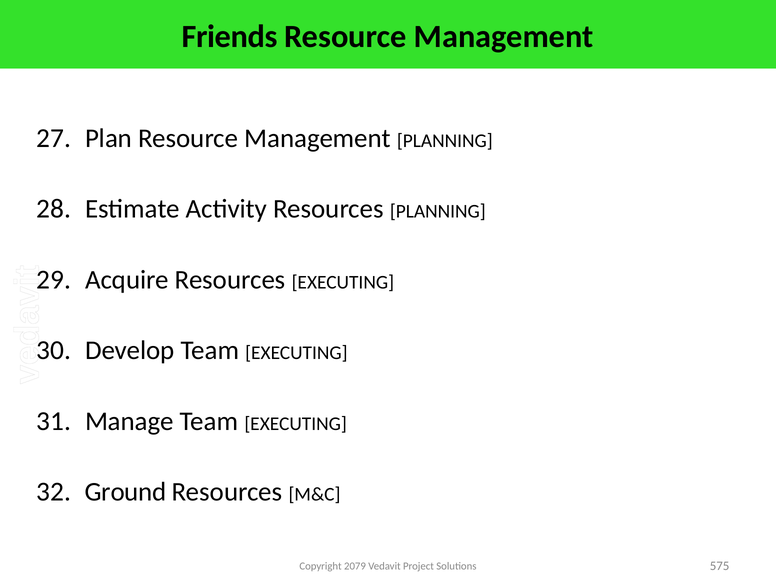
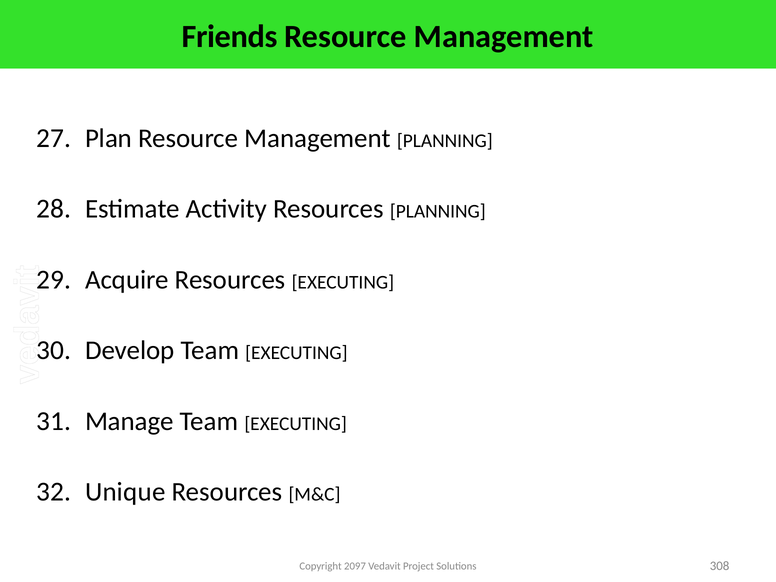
Ground: Ground -> Unique (125, 492)
2079: 2079 -> 2097 (355, 566)
575: 575 -> 308 (720, 566)
